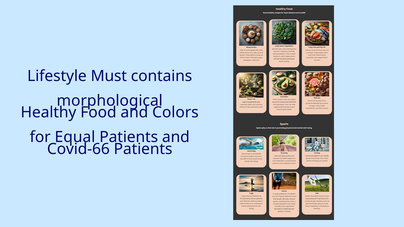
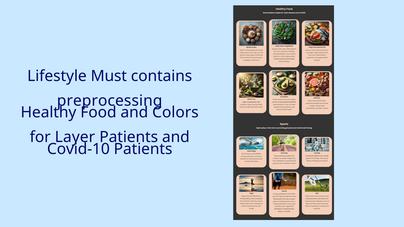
morphological: morphological -> preprocessing (110, 101)
Equal: Equal -> Layer (75, 137)
Covid-66: Covid-66 -> Covid-10 (78, 149)
